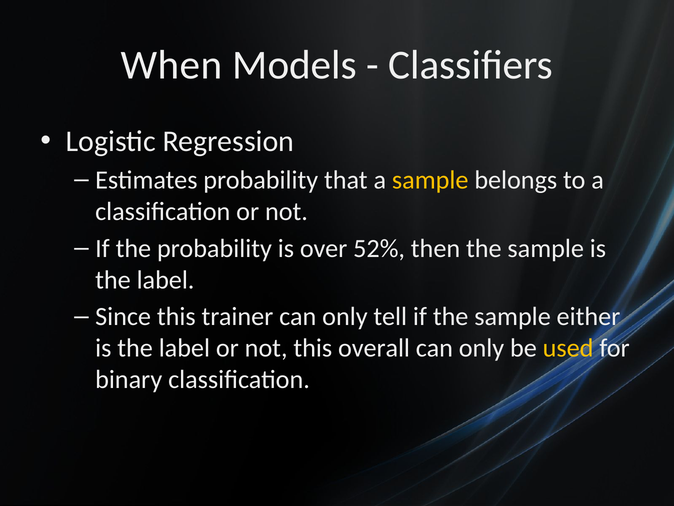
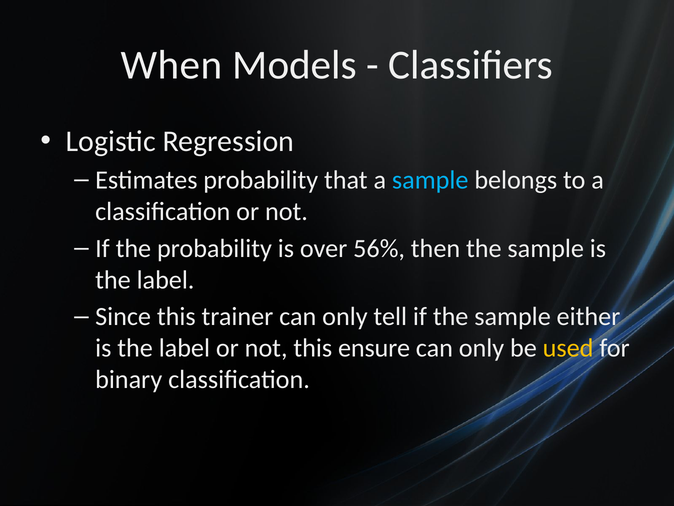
sample colour: yellow -> light blue (430, 180)
52%: 52% -> 56% (379, 248)
overall: overall -> ensure (374, 348)
